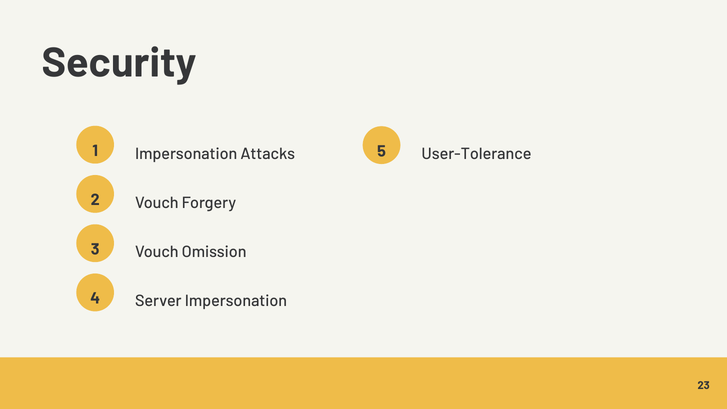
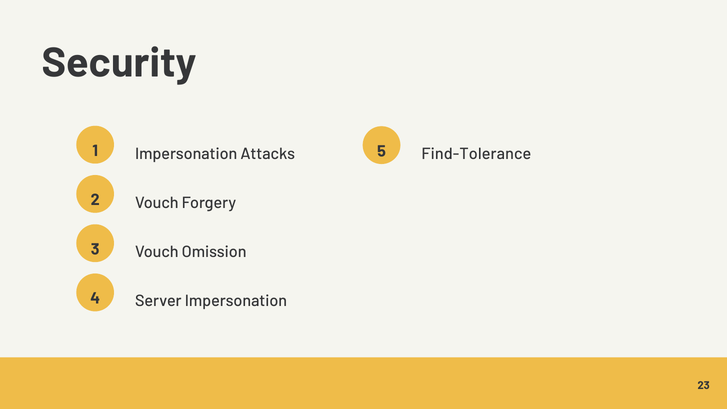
User-Tolerance: User-Tolerance -> Find-Tolerance (476, 154)
